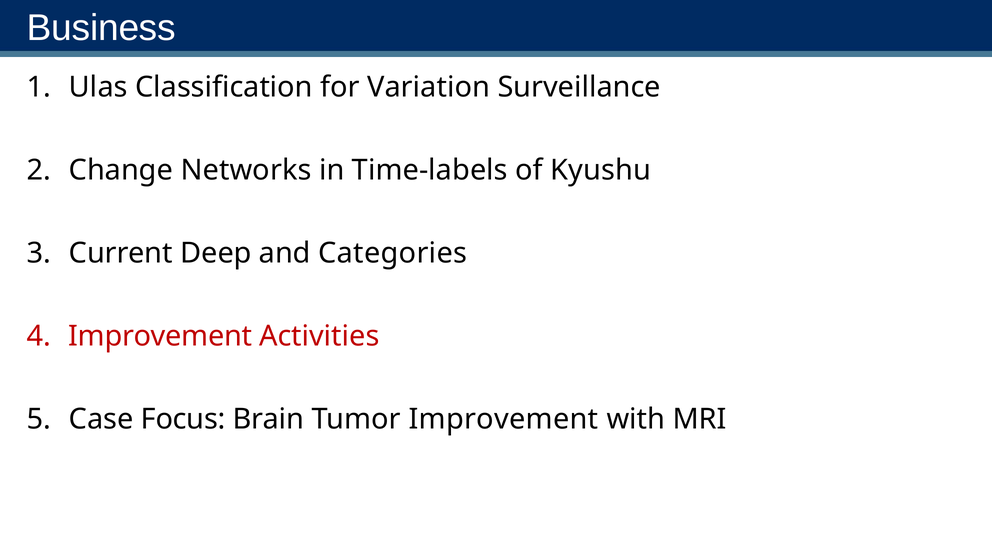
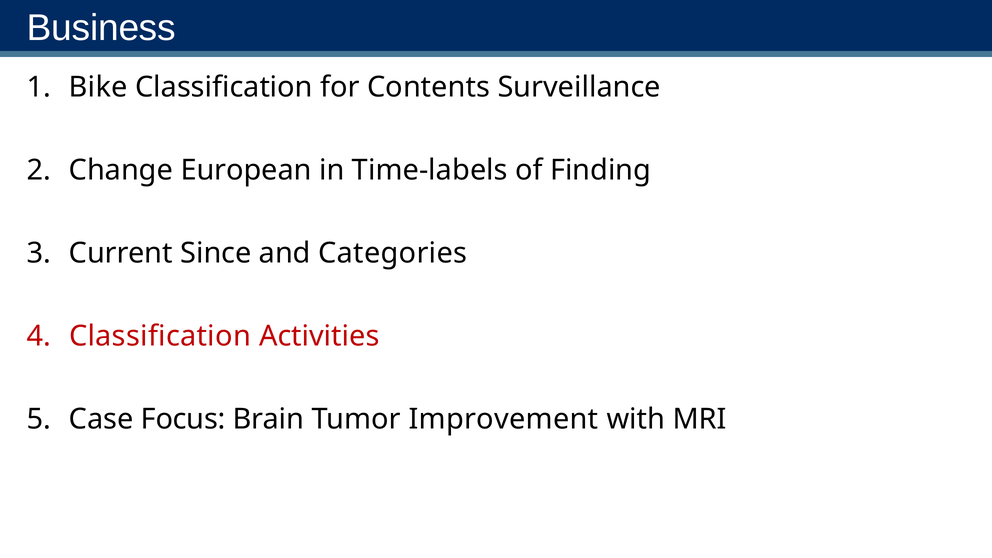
Ulas: Ulas -> Bike (98, 87)
Variation: Variation -> Contents (429, 87)
Networks: Networks -> European (246, 170)
Kyushu: Kyushu -> Finding (601, 170)
Deep: Deep -> Since (216, 253)
Improvement: Improvement -> Classification (160, 336)
